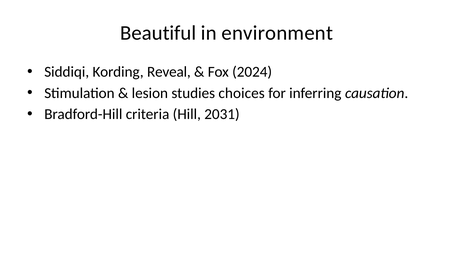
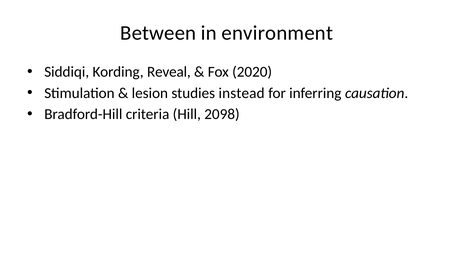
Beautiful: Beautiful -> Between (158, 33)
2024: 2024 -> 2020 (252, 72)
choices: choices -> instead (242, 93)
2031: 2031 -> 2098 (222, 114)
